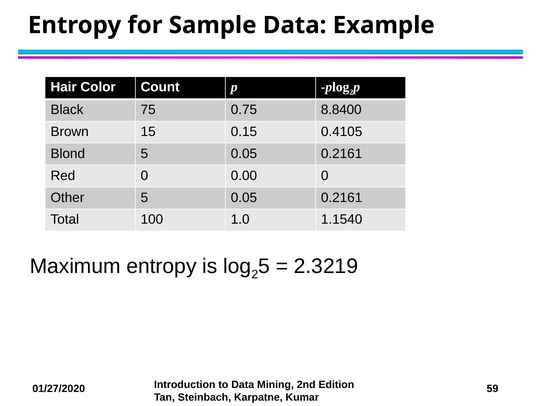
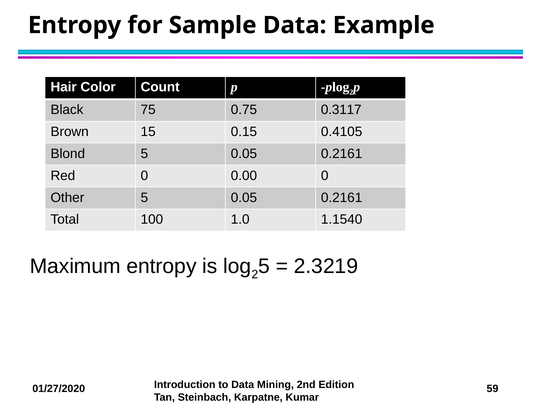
8.8400: 8.8400 -> 0.3117 (341, 110)
